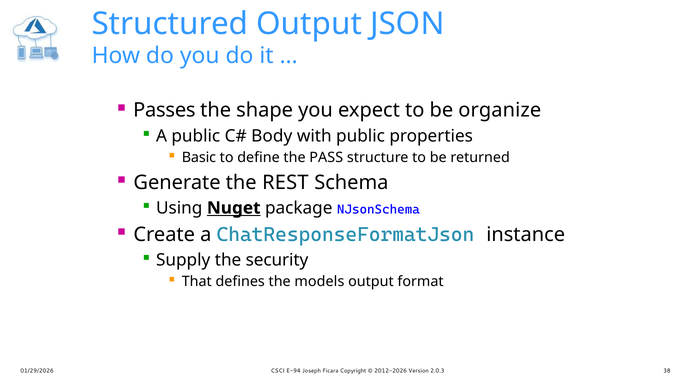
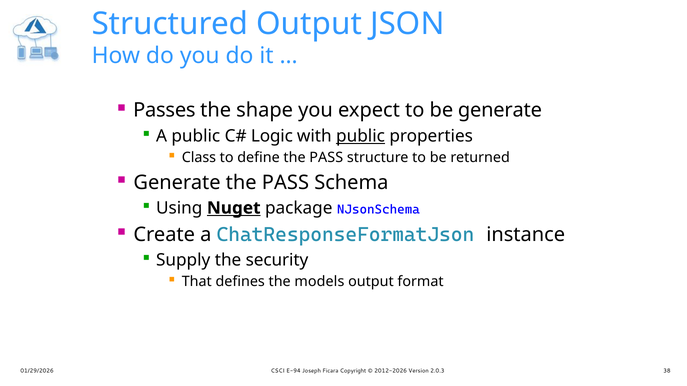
be organize: organize -> generate (500, 110)
Body: Body -> Logic (272, 136)
public underline: none -> present (361, 136)
Basic: Basic -> Class (199, 158)
Generate the REST: REST -> PASS (285, 183)
